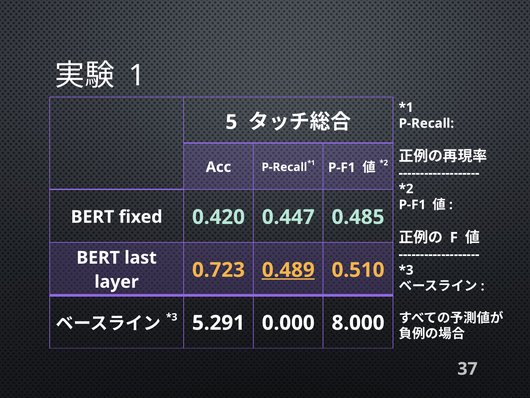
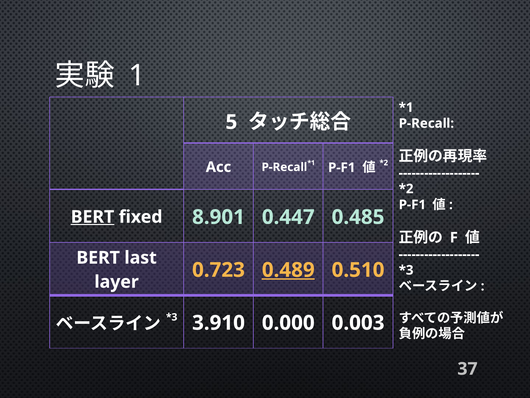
BERT underline: none -> present (92, 217)
0.420: 0.420 -> 8.901 (218, 217)
5.291: 5.291 -> 3.910 (218, 323)
8.000: 8.000 -> 0.003 (358, 323)
